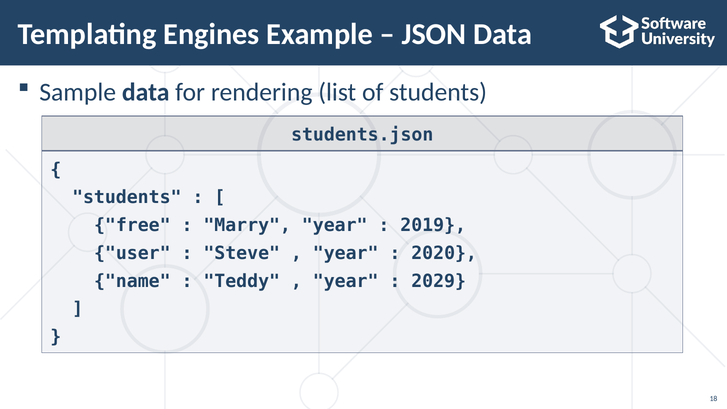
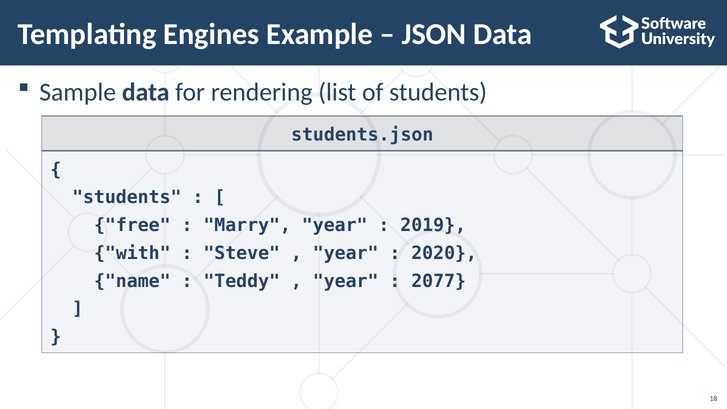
user: user -> with (132, 253)
2029: 2029 -> 2077 (439, 281)
